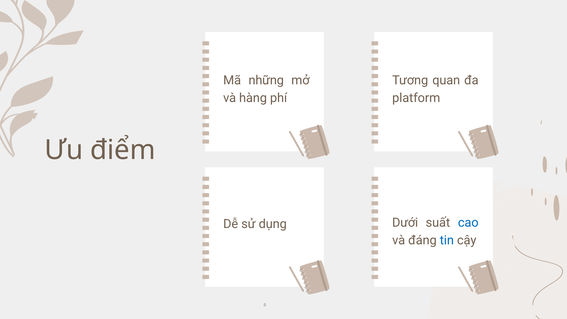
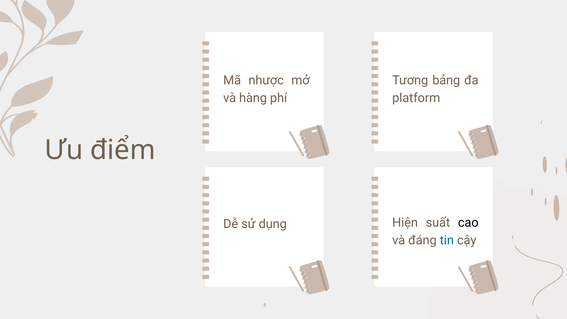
những: những -> nhược (266, 80)
quan: quan -> bảng (446, 80)
Dưới: Dưới -> Hiện (405, 223)
cao colour: blue -> black (468, 223)
